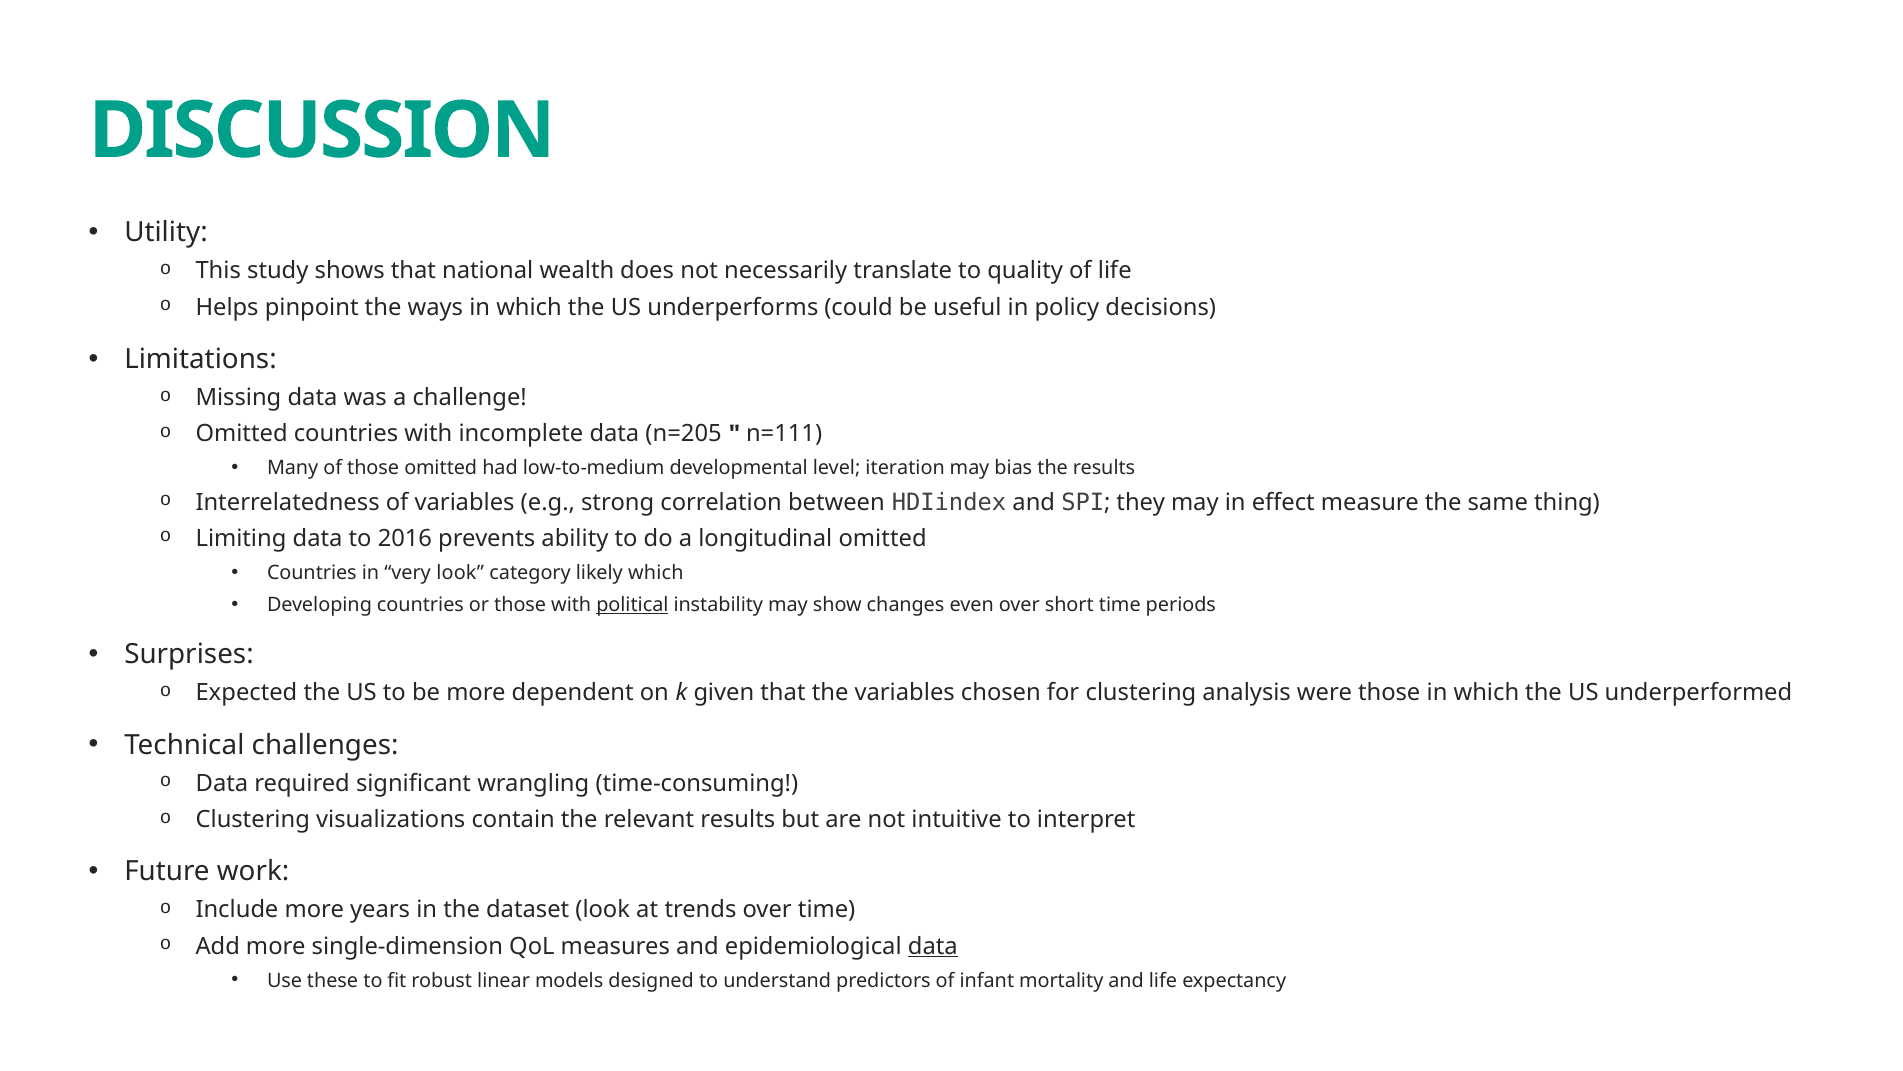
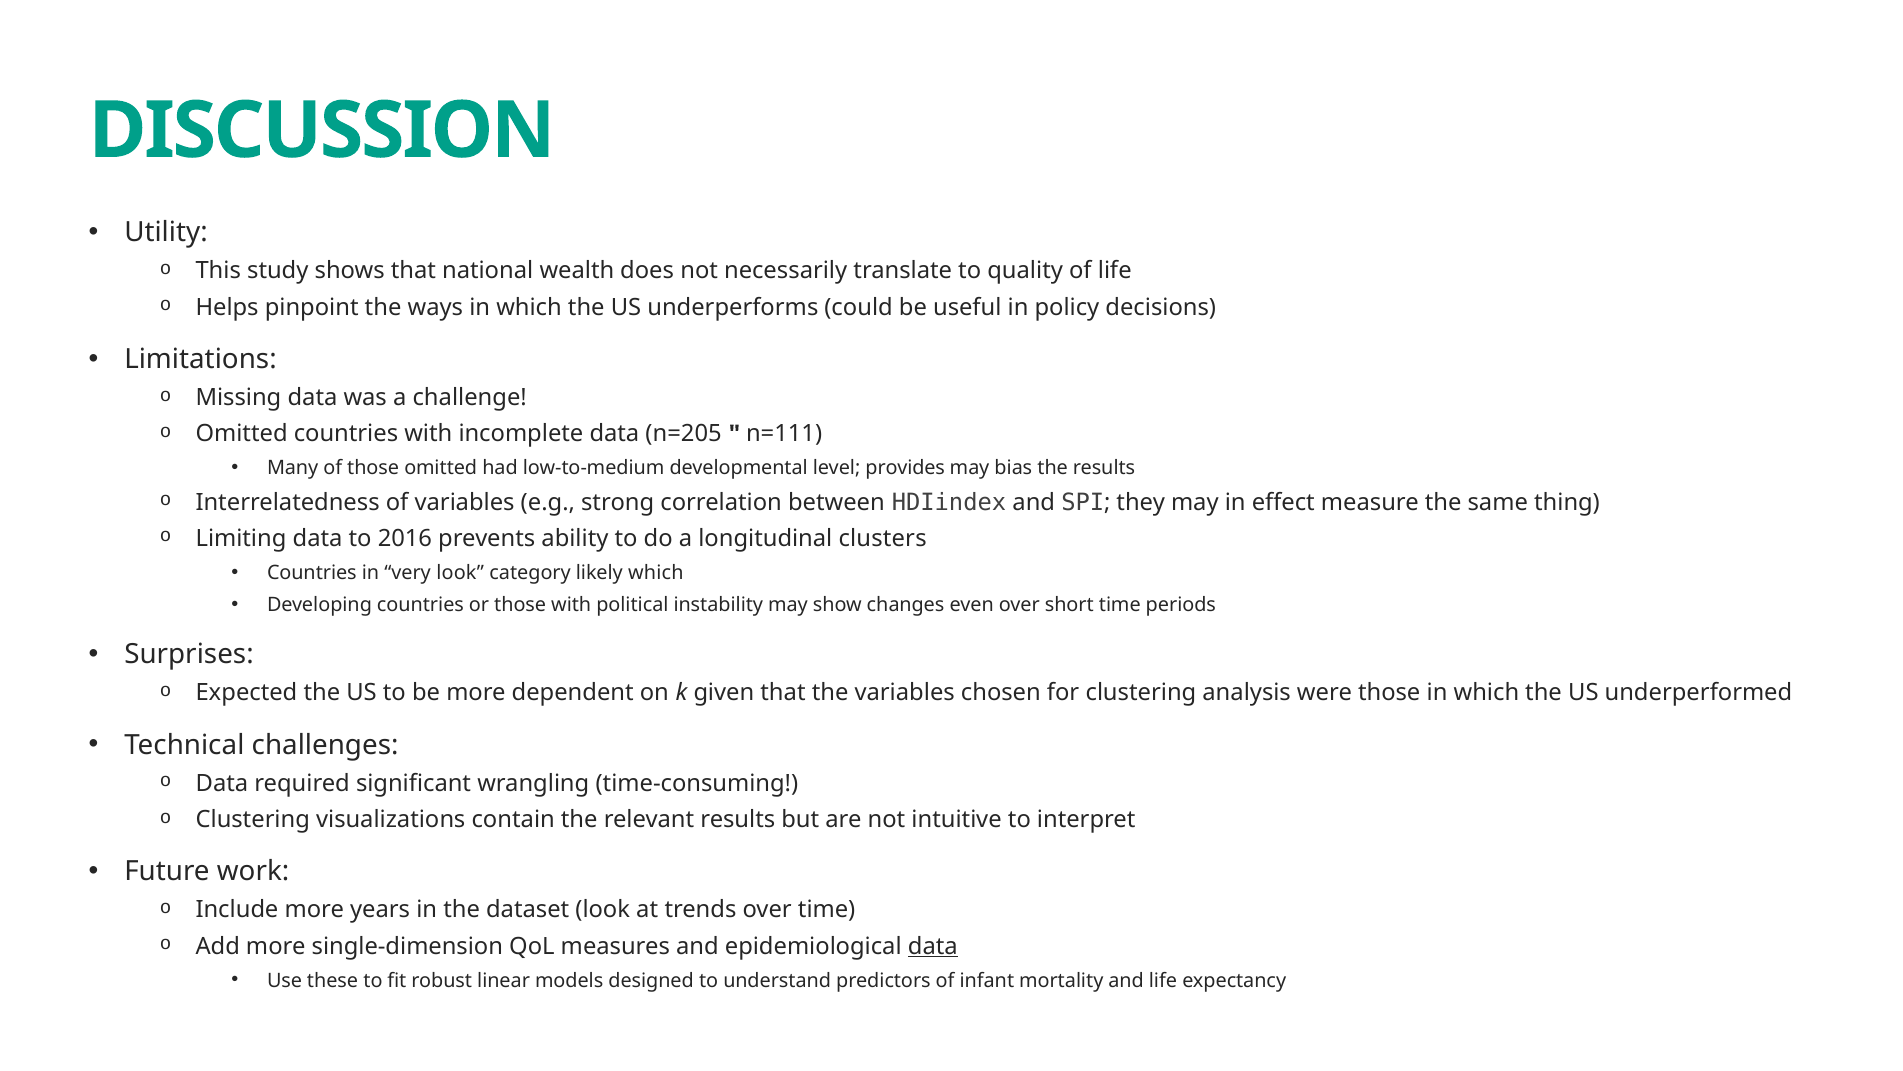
iteration: iteration -> provides (905, 468)
longitudinal omitted: omitted -> clusters (883, 538)
political underline: present -> none (632, 605)
